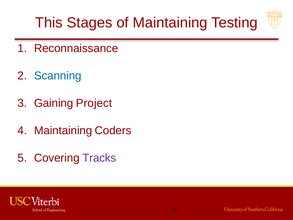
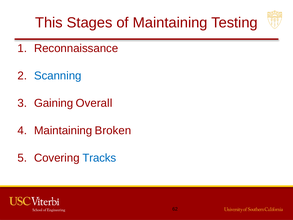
Project: Project -> Overall (94, 103)
Coders: Coders -> Broken (113, 130)
Tracks colour: purple -> blue (99, 158)
